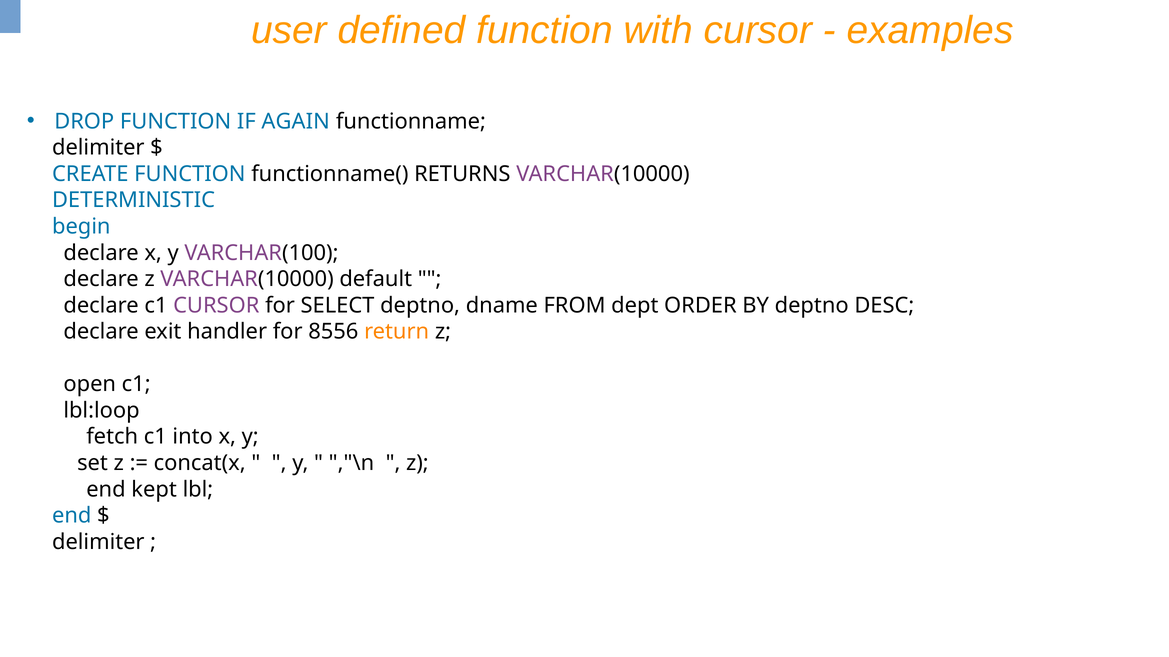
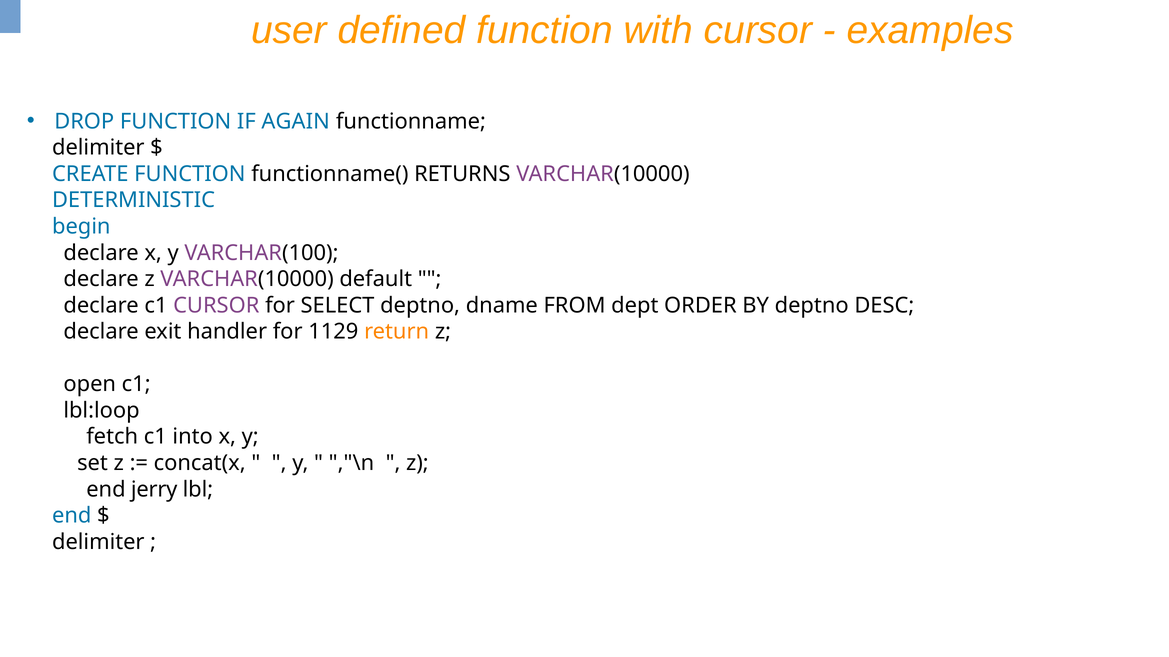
8556: 8556 -> 1129 (333, 332)
kept: kept -> jerry (154, 490)
